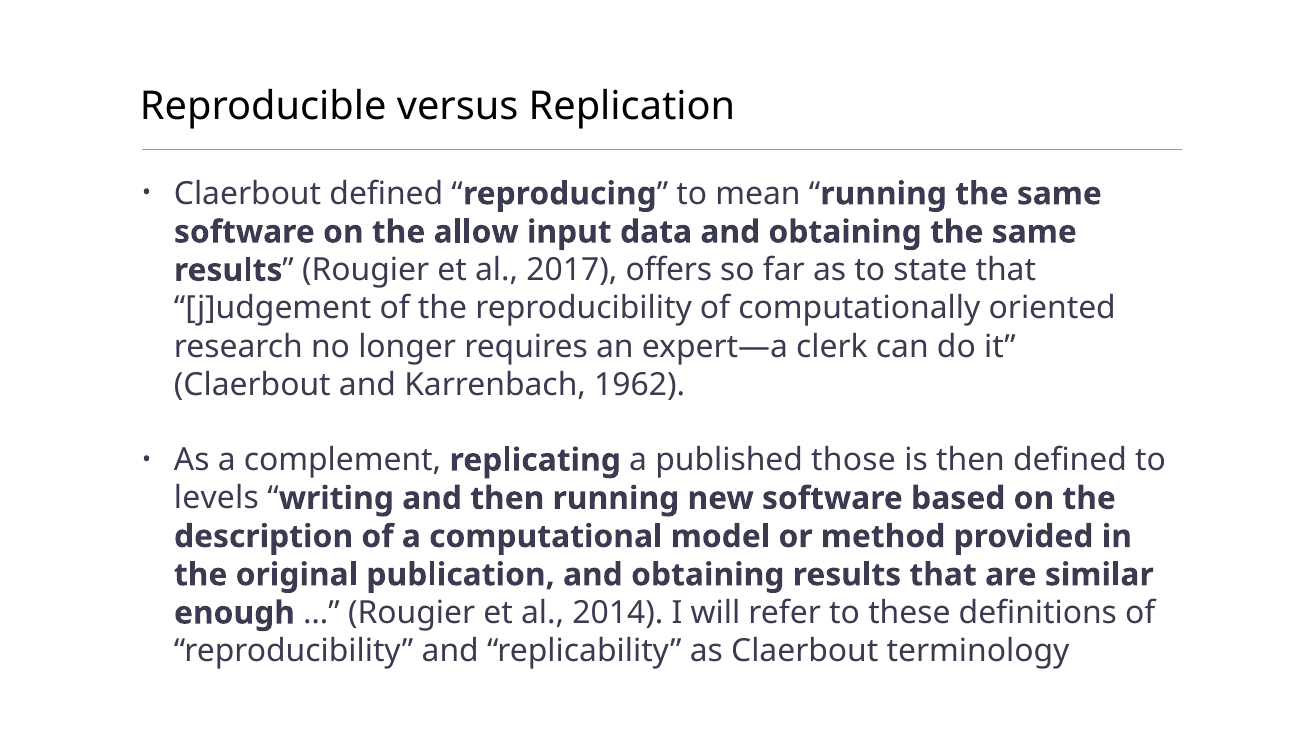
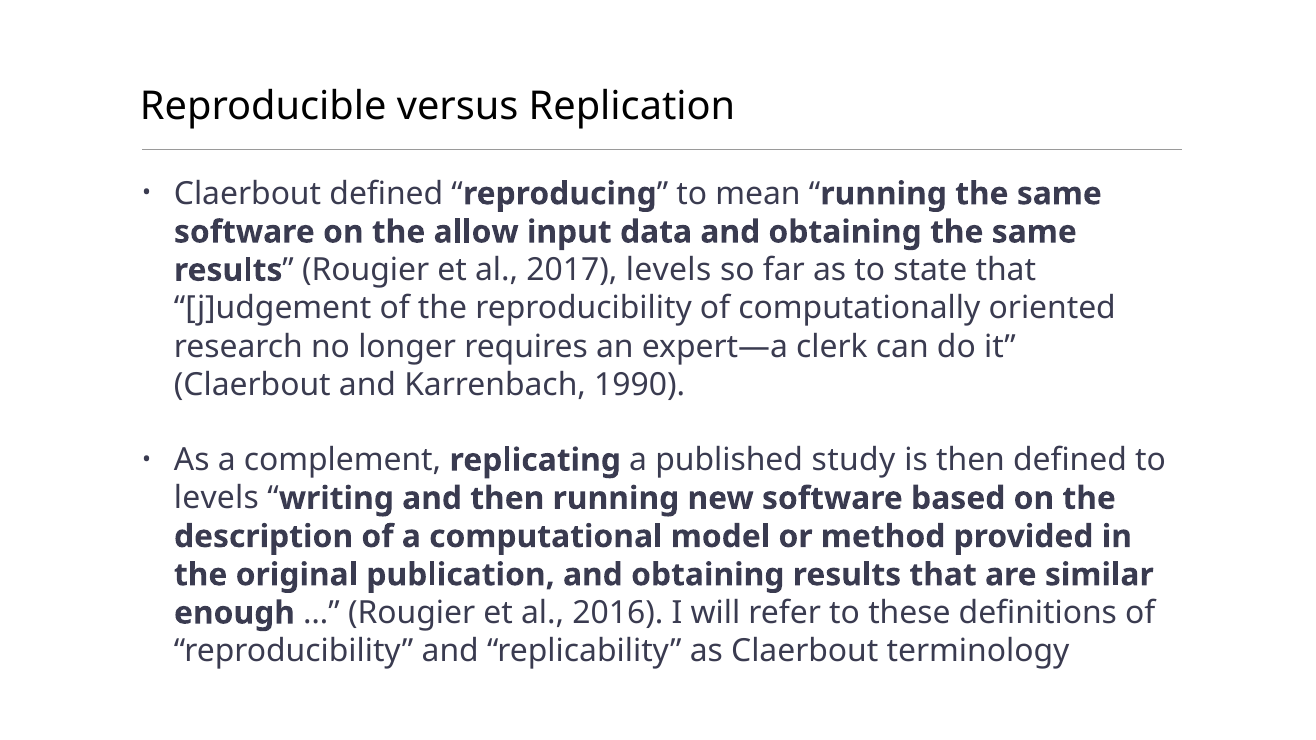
2017 offers: offers -> levels (669, 270)
1962: 1962 -> 1990 (640, 385)
those: those -> study (854, 460)
2014: 2014 -> 2016 (618, 613)
